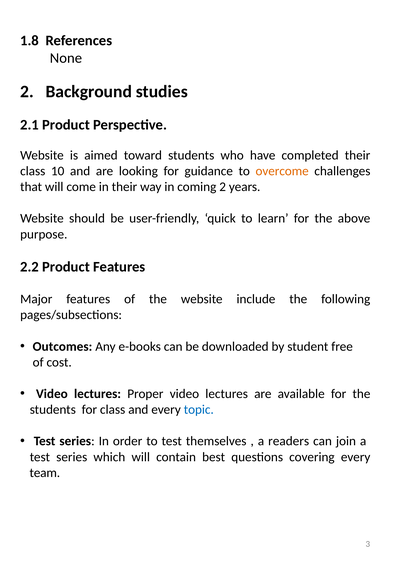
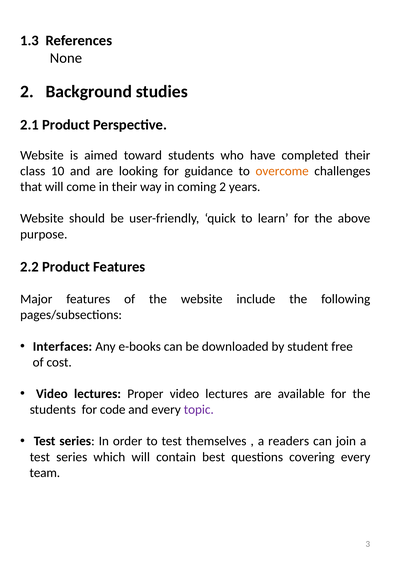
1.8: 1.8 -> 1.3 (30, 41)
Outcomes: Outcomes -> Interfaces (62, 347)
for class: class -> code (113, 410)
topic colour: blue -> purple (199, 410)
